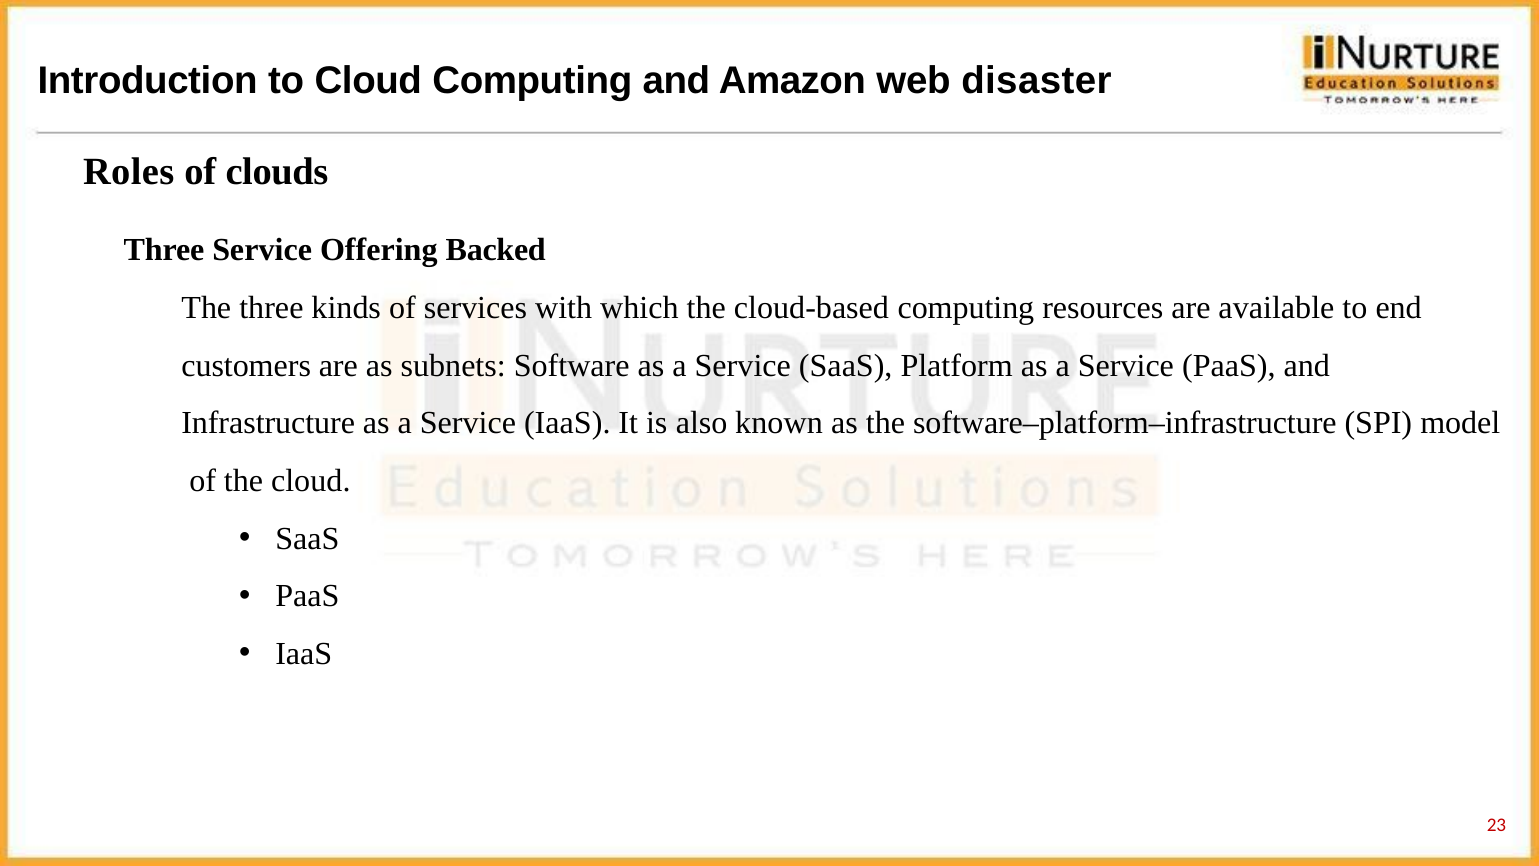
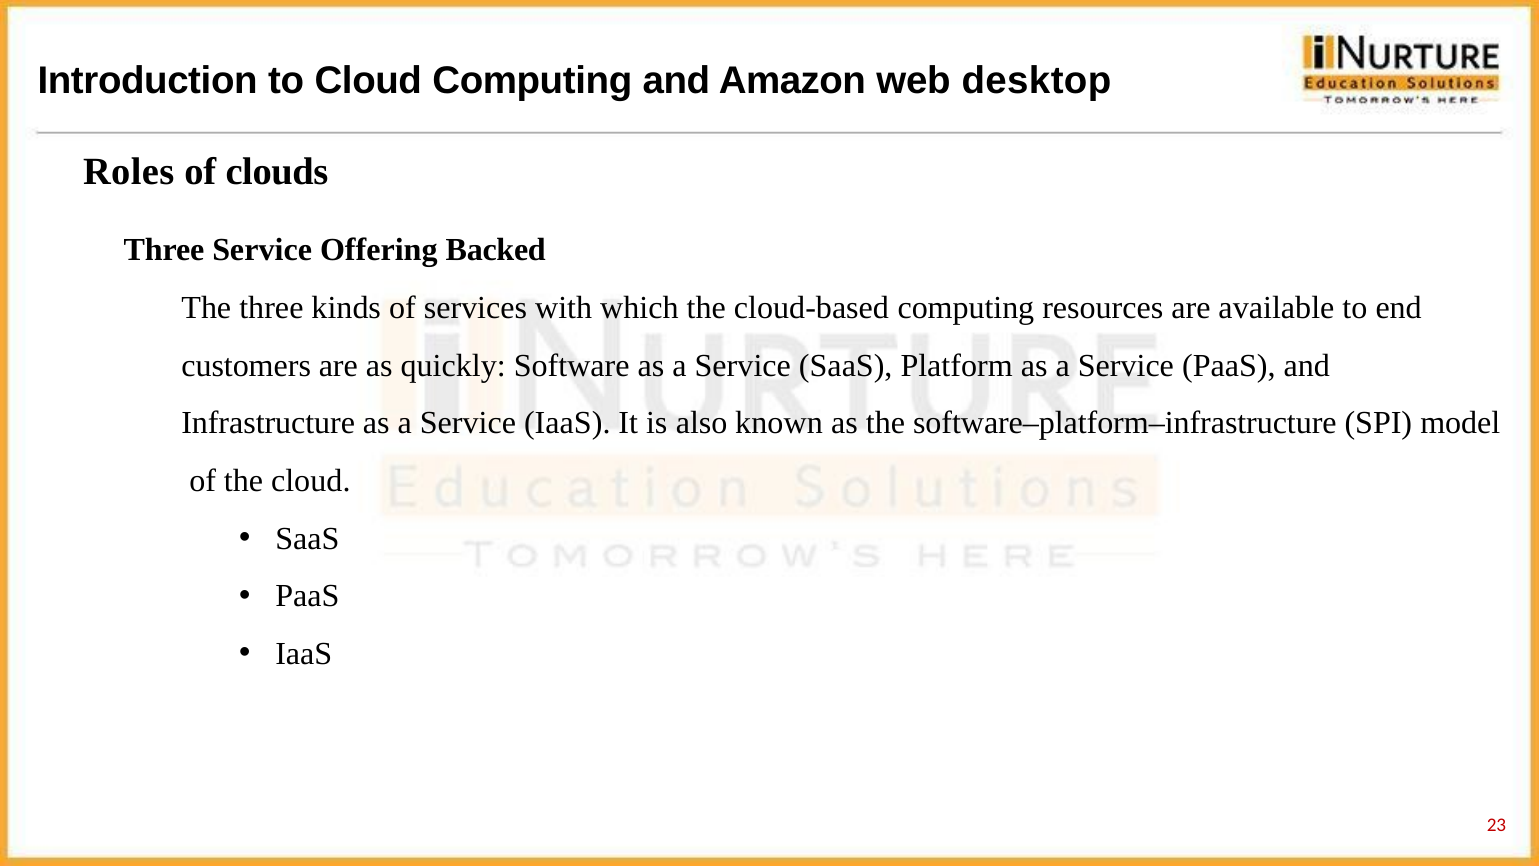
disaster: disaster -> desktop (1036, 80)
subnets: subnets -> quickly (453, 365)
